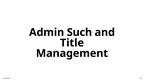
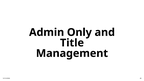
Such: Such -> Only (79, 32)
